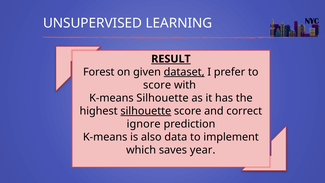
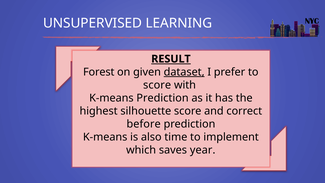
K-means Silhouette: Silhouette -> Prediction (163, 98)
silhouette underline: present -> none (146, 111)
ignore: ignore -> before (144, 124)
data: data -> time (176, 137)
